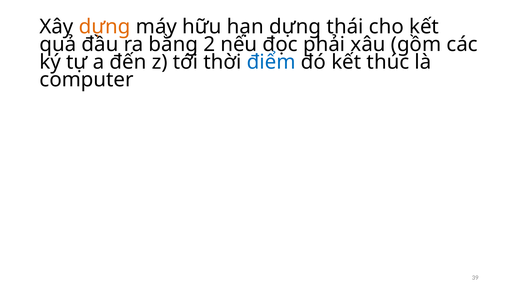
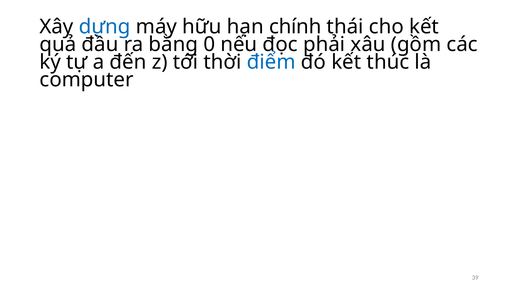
dựng colour: orange -> blue (105, 27)
hạn dựng: dựng -> chính (295, 27)
2: 2 -> 0 (209, 44)
